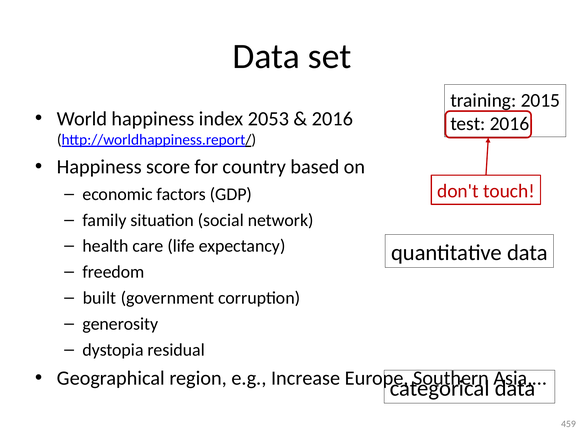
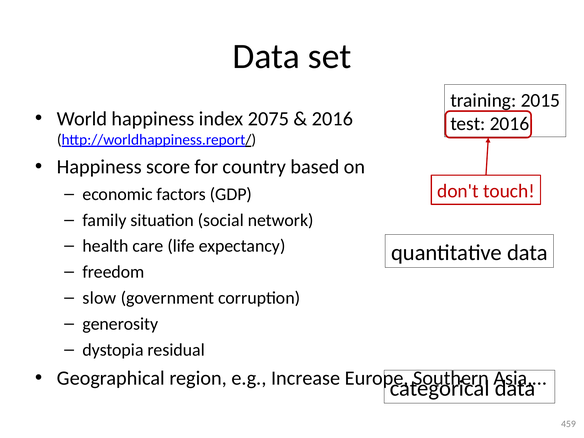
2053: 2053 -> 2075 (268, 119)
built: built -> slow (99, 298)
